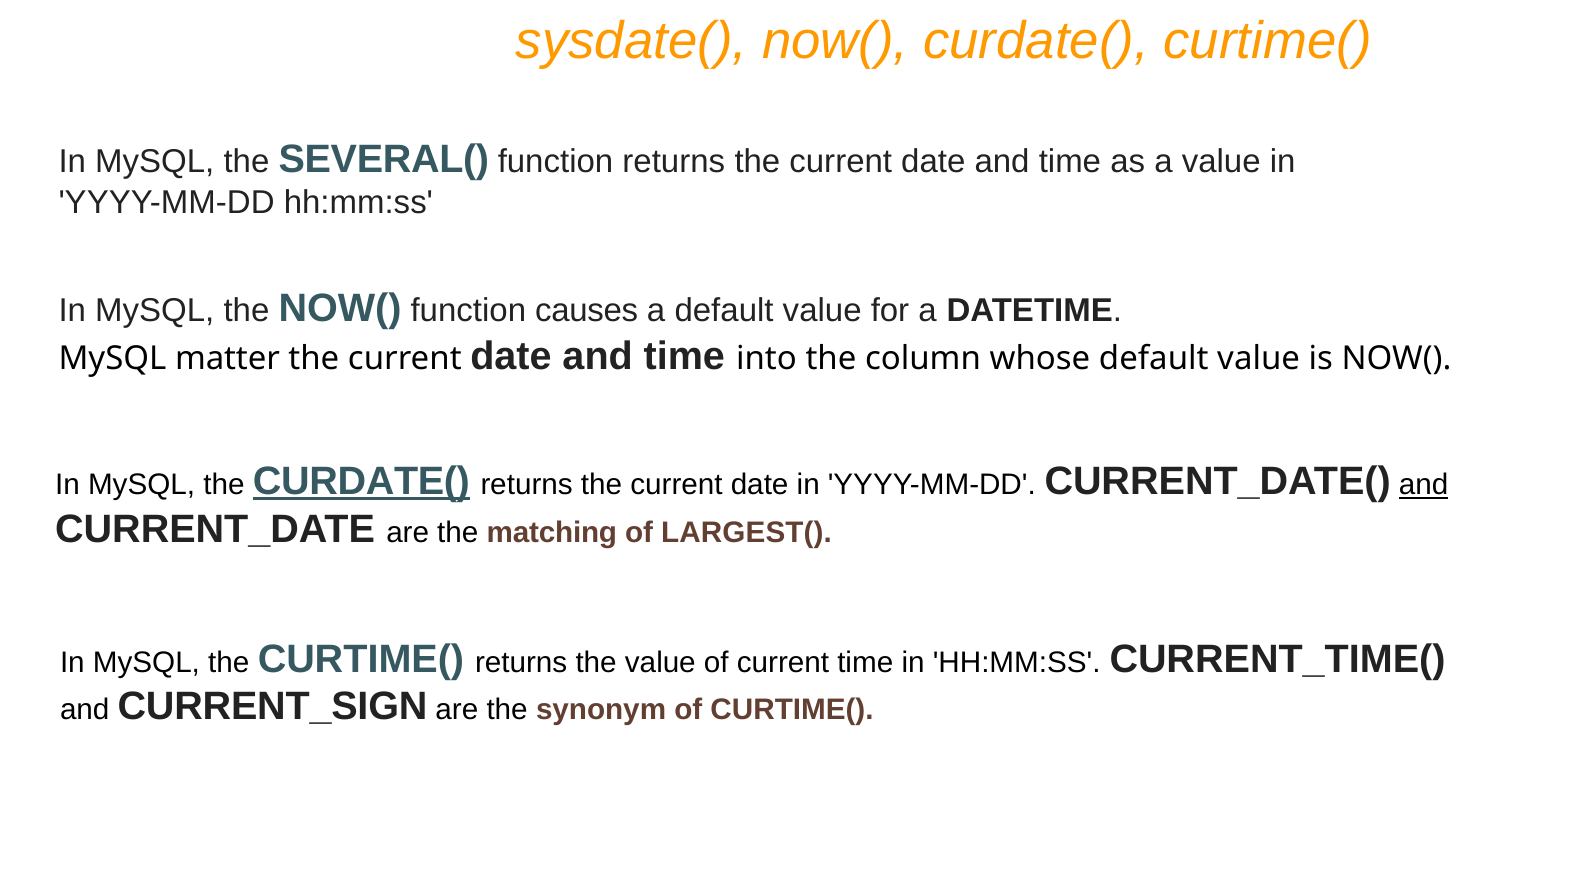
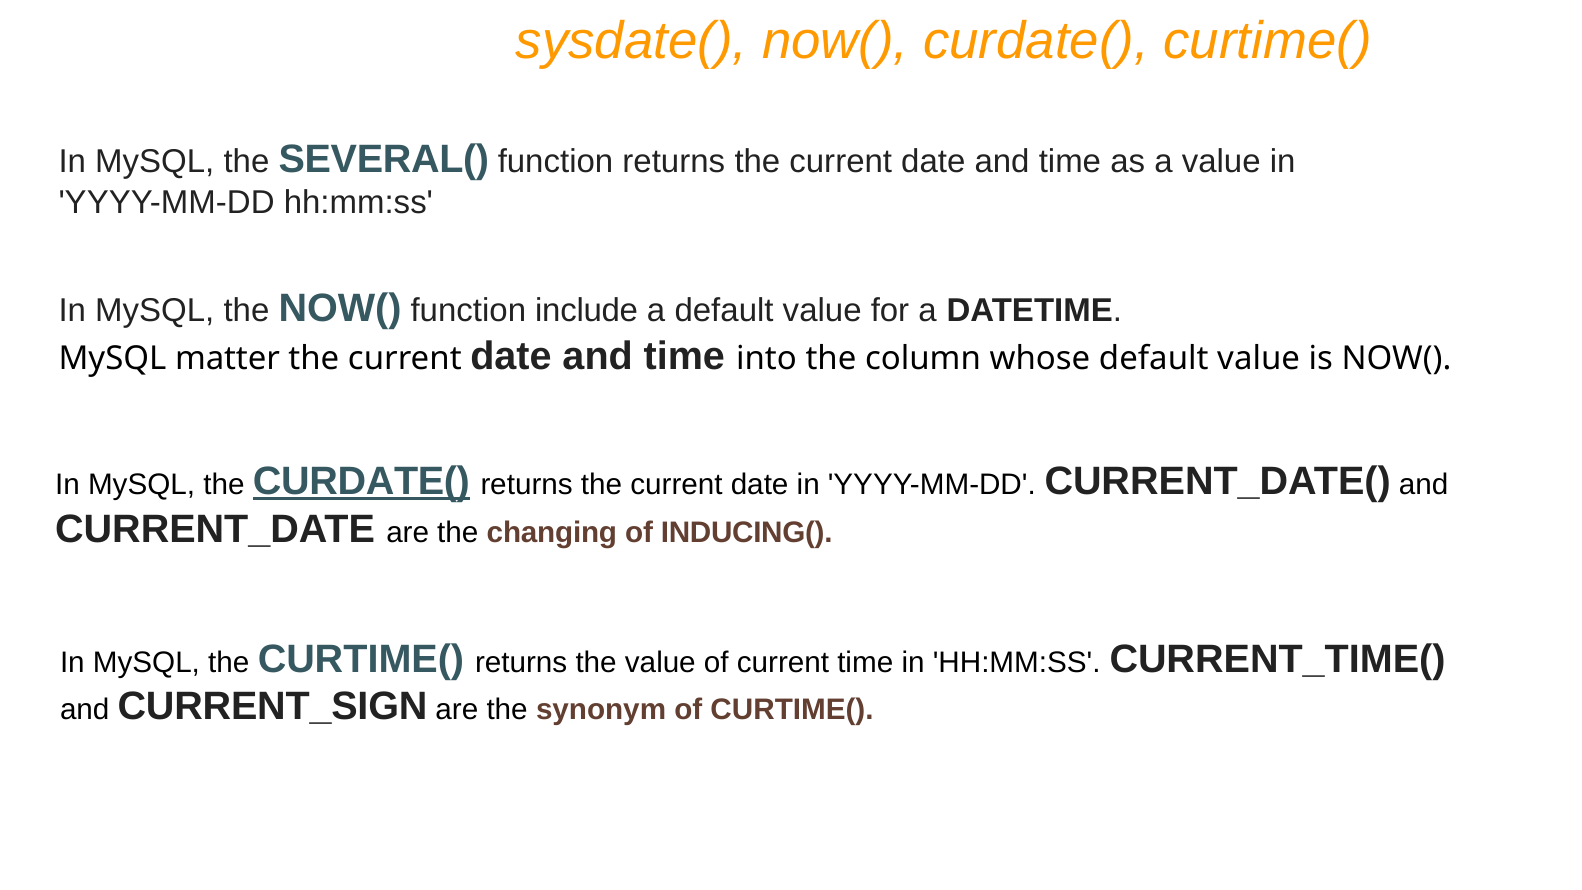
causes: causes -> include (587, 311)
and underline: present -> none (1424, 485)
matching: matching -> changing (552, 532)
LARGEST(: LARGEST( -> INDUCING( (747, 532)
